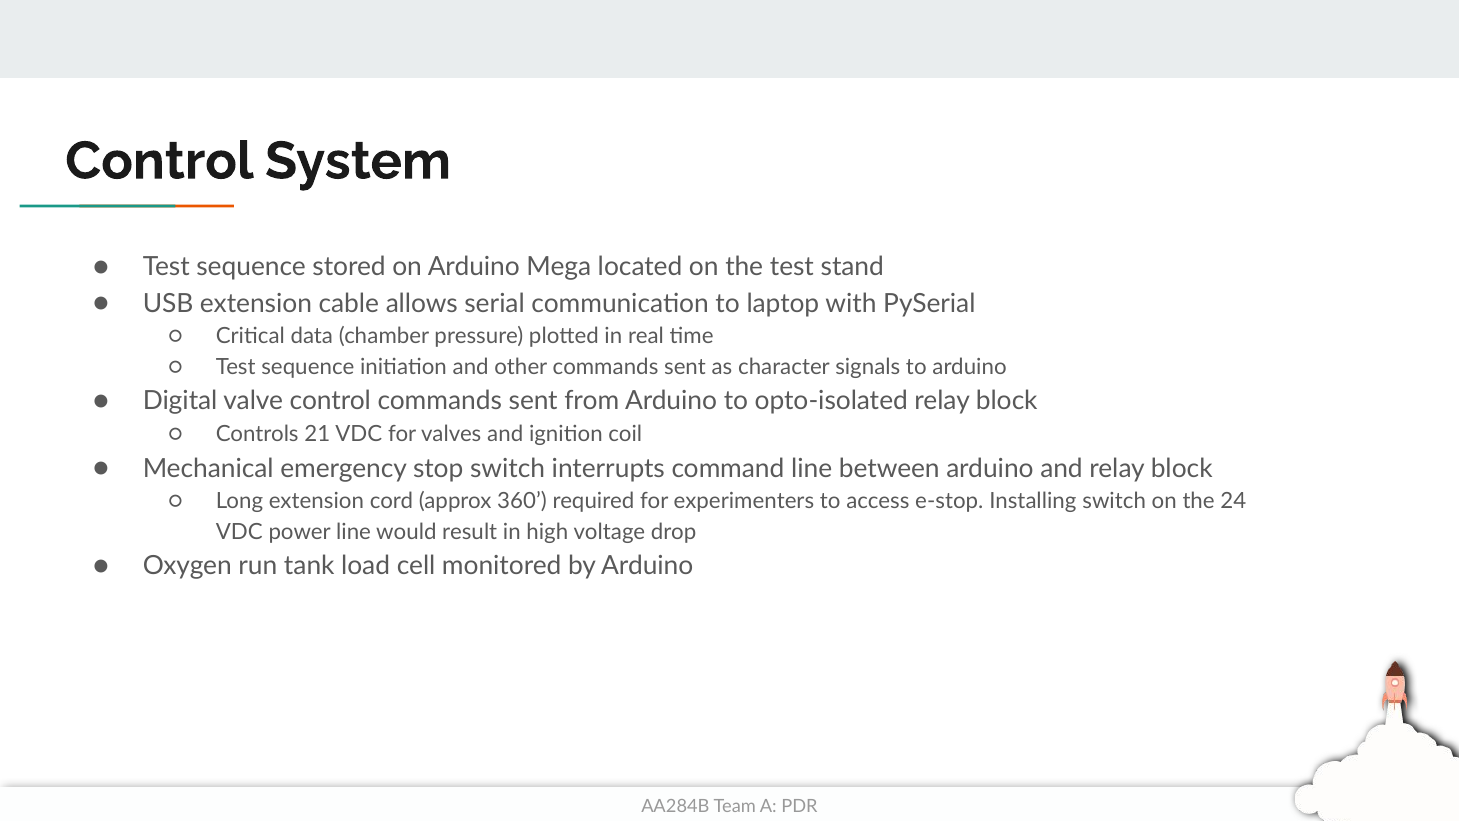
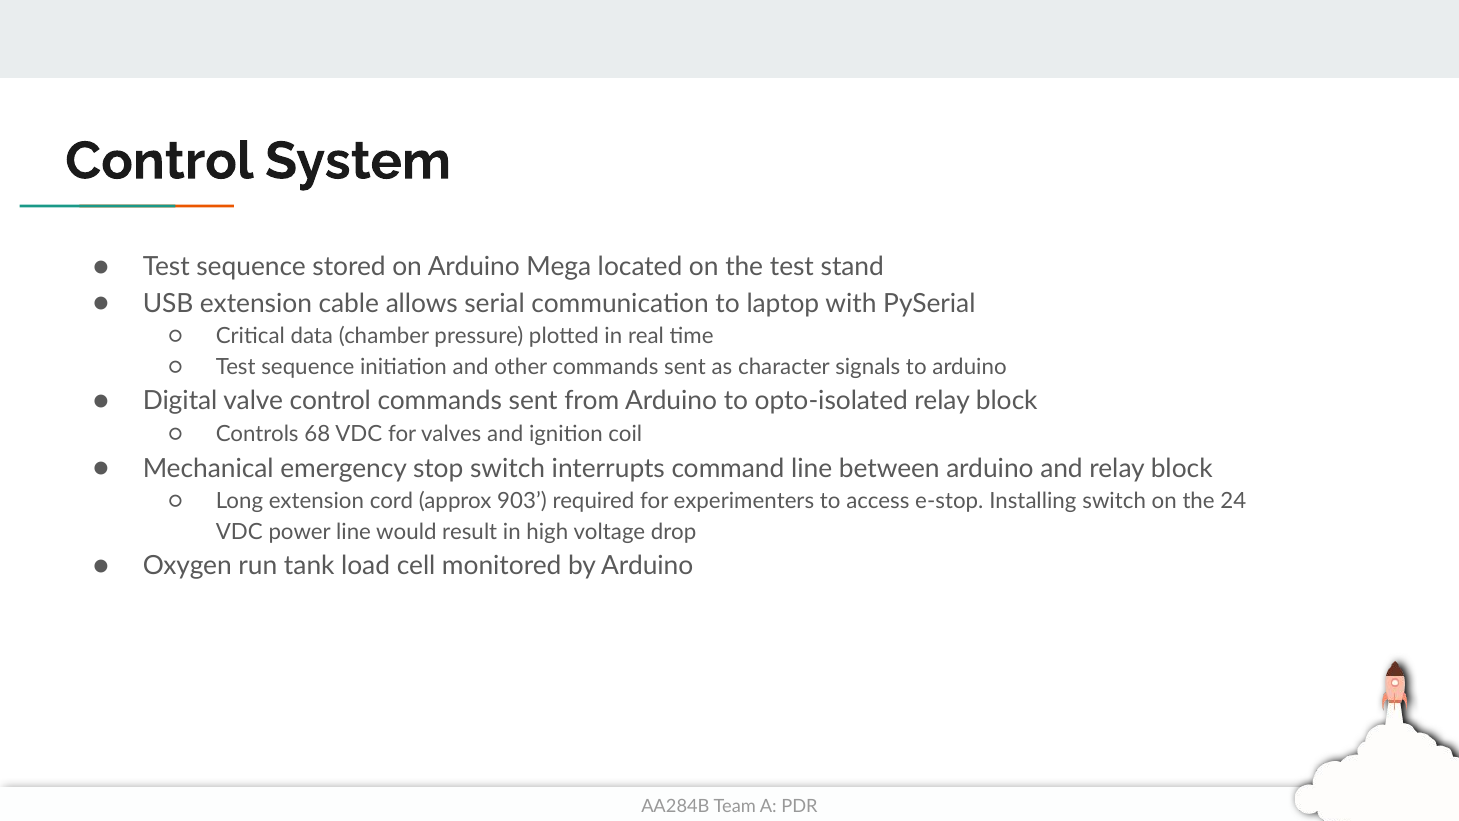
21: 21 -> 68 (317, 434)
360: 360 -> 903 (522, 501)
